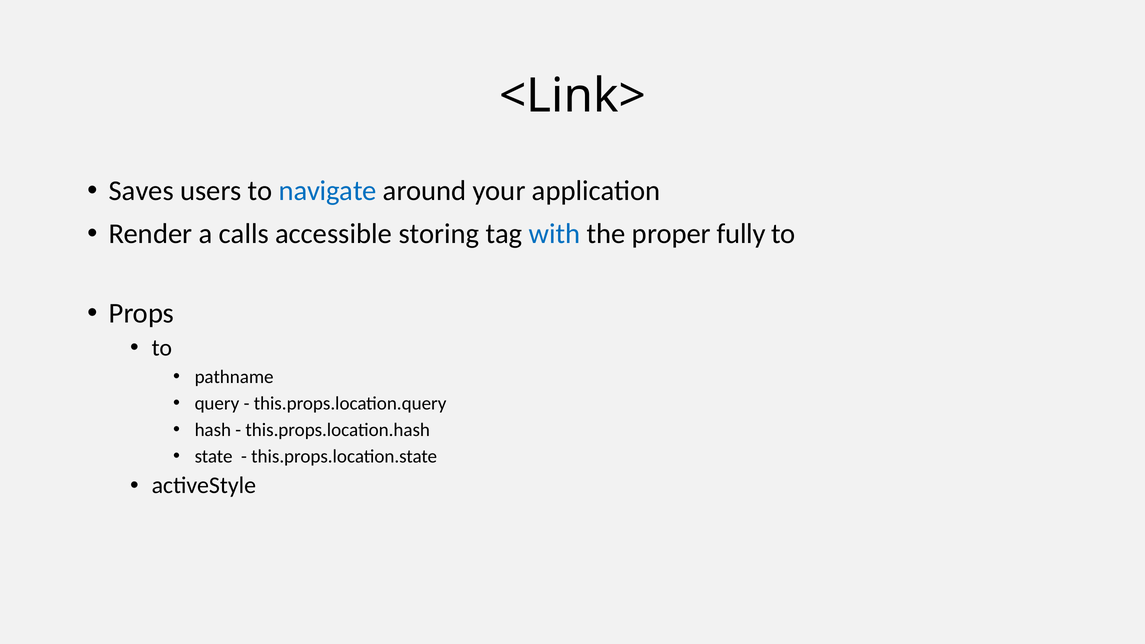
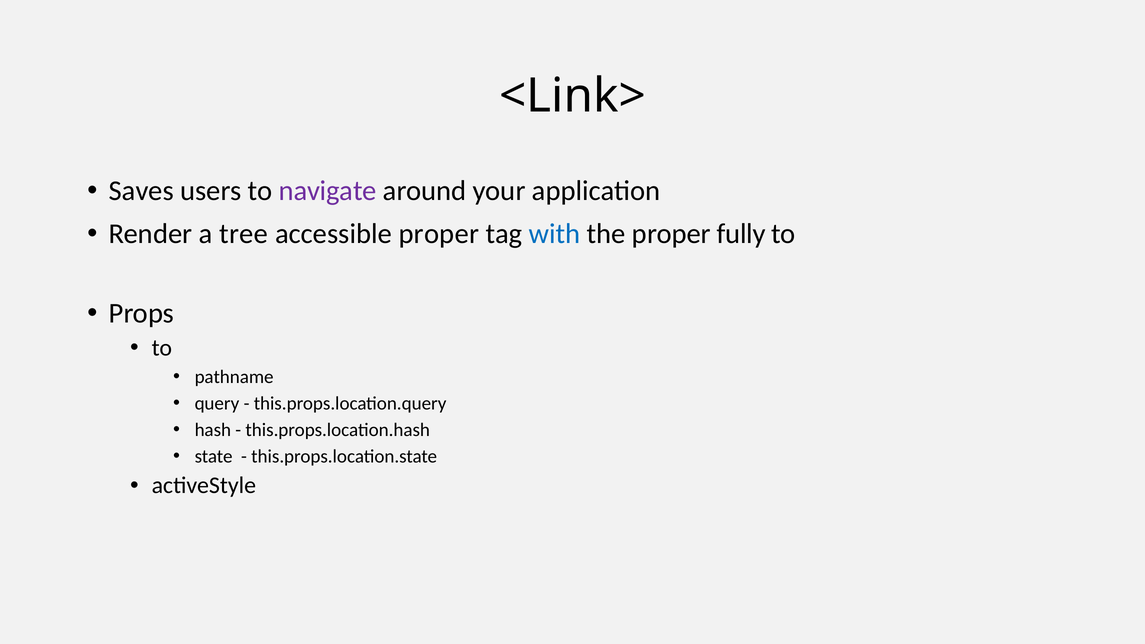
navigate colour: blue -> purple (328, 191)
calls: calls -> tree (244, 234)
accessible storing: storing -> proper (439, 234)
